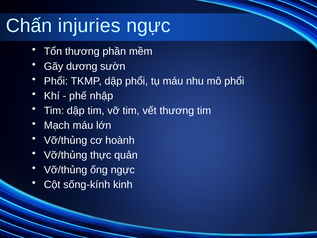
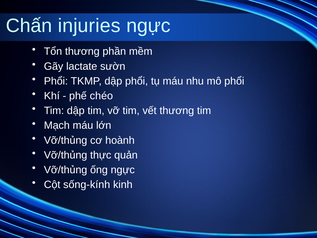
dương: dương -> lactate (82, 66)
nhập: nhập -> chéo (101, 96)
